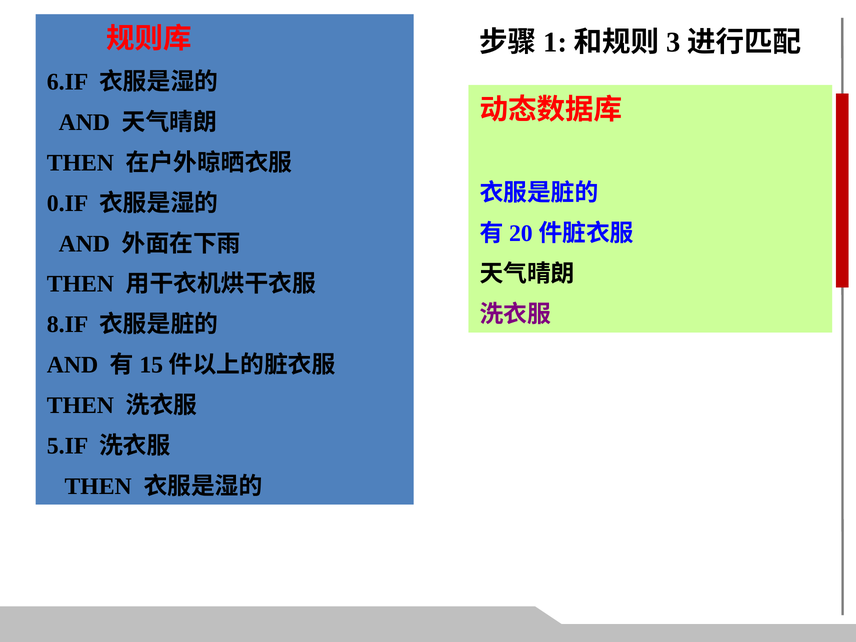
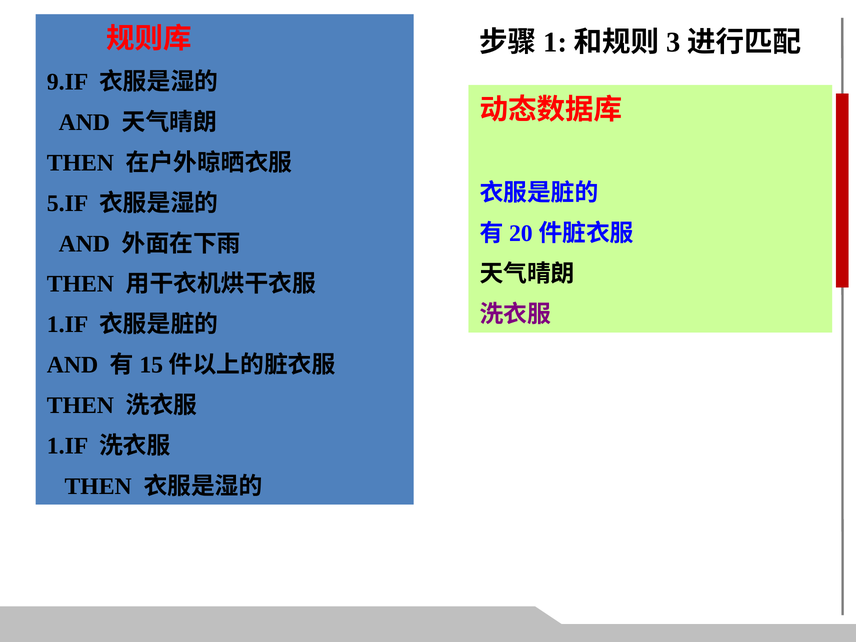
6.IF: 6.IF -> 9.IF (68, 82)
0.IF: 0.IF -> 5.IF (68, 203)
8.IF: 8.IF -> 1.IF (68, 325)
5.IF: 5.IF -> 1.IF (68, 446)
